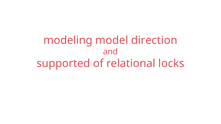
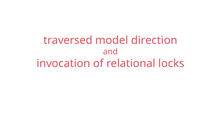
modeling: modeling -> traversed (68, 40)
supported: supported -> invocation (63, 64)
